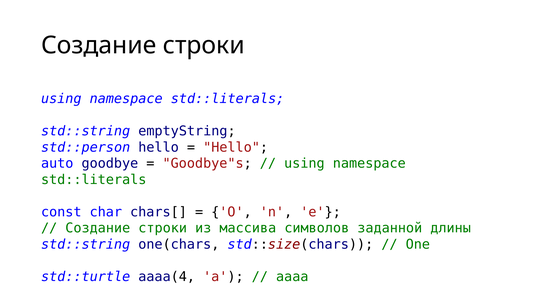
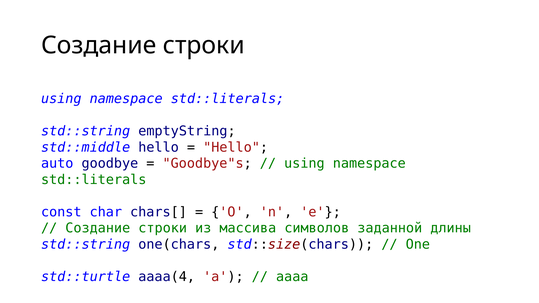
std::person: std::person -> std::middle (86, 147)
